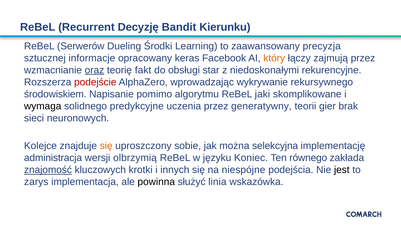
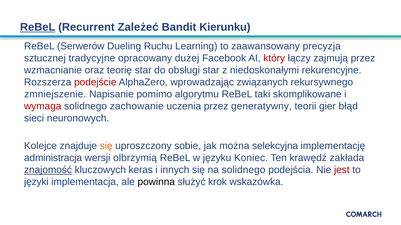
ReBeL underline: none -> present (38, 27)
Decyzję: Decyzję -> Zależeć (138, 27)
Środki: Środki -> Ruchu (158, 46)
informacje: informacje -> tradycyjne (92, 58)
keras: keras -> dużej (187, 58)
który colour: orange -> red (274, 58)
oraz underline: present -> none (94, 70)
teorię fakt: fakt -> star (143, 70)
wykrywanie: wykrywanie -> związanych (262, 82)
środowiskiem: środowiskiem -> zmniejszenie (55, 94)
jaki: jaki -> taki (263, 94)
wymaga colour: black -> red (43, 106)
predykcyjne: predykcyjne -> zachowanie (137, 106)
brak: brak -> błąd (348, 106)
równego: równego -> krawędź (308, 158)
krotki: krotki -> keras (141, 170)
na niespójne: niespójne -> solidnego (244, 170)
jest colour: black -> red (342, 170)
zarys: zarys -> języki (36, 182)
linia: linia -> krok (218, 182)
